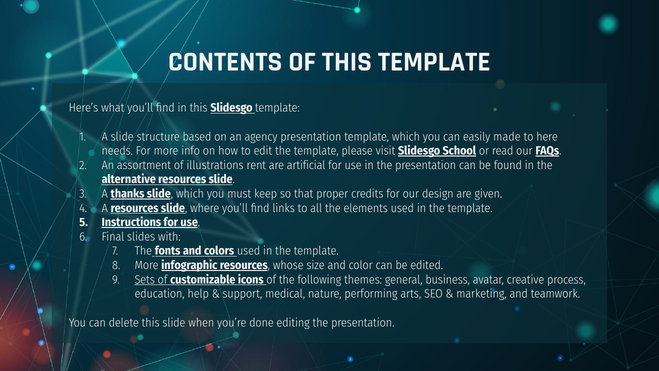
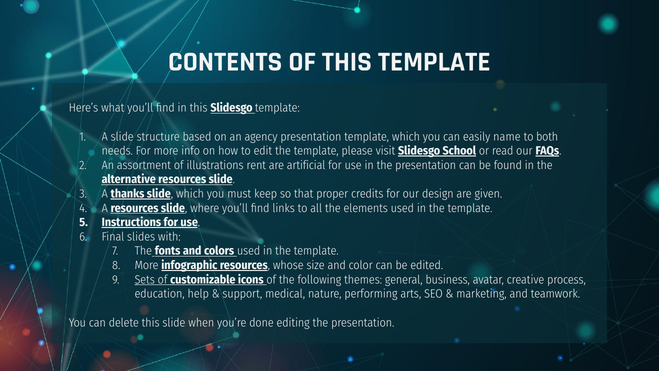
made: made -> name (507, 136)
here: here -> both (547, 136)
